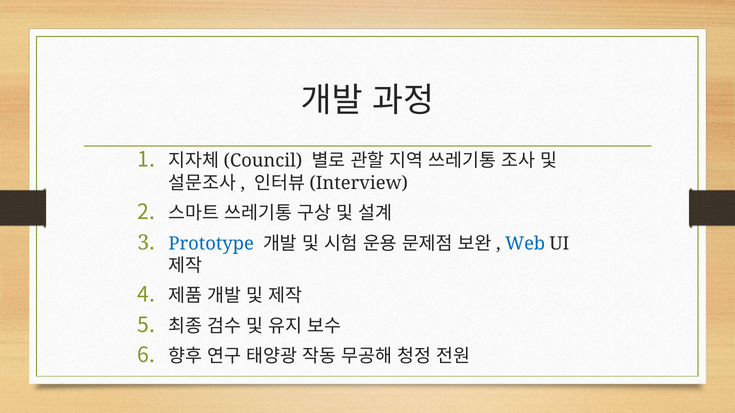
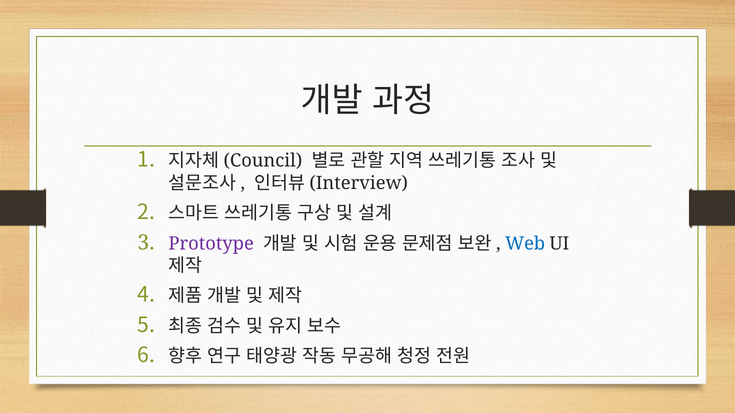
Prototype colour: blue -> purple (211, 244)
